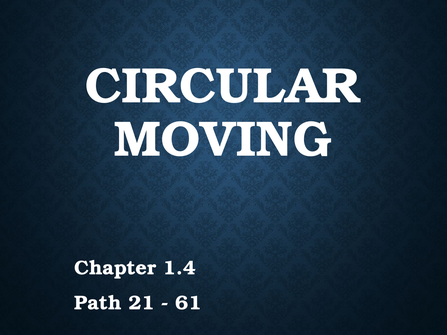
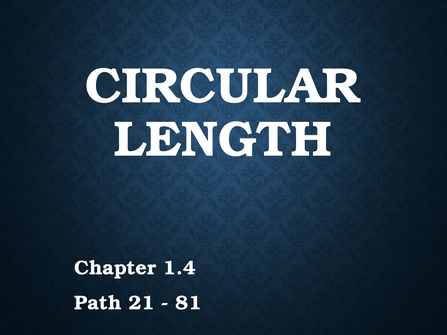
MOVING: MOVING -> LENGTH (223, 140)
61: 61 -> 81 (188, 303)
